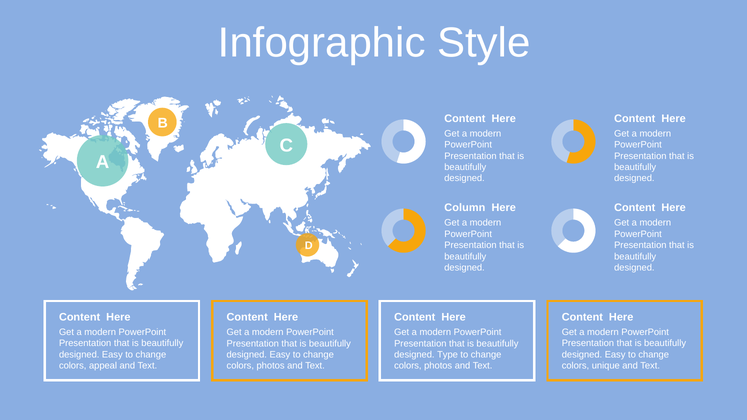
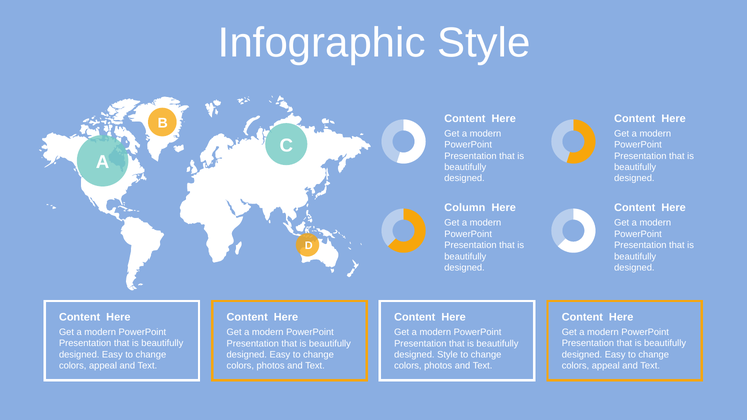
designed Type: Type -> Style (448, 355)
unique: unique -> appeal (606, 366)
